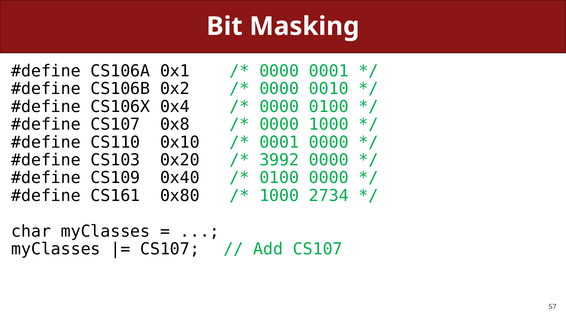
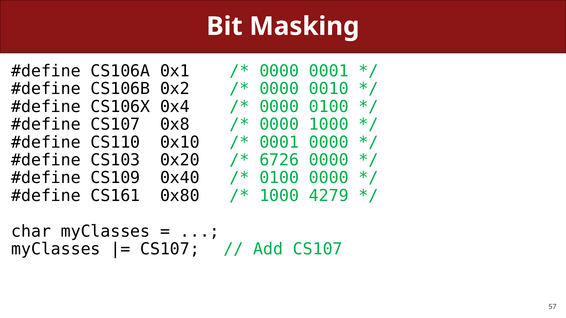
3992: 3992 -> 6726 (279, 160)
2734: 2734 -> 4279 (329, 196)
